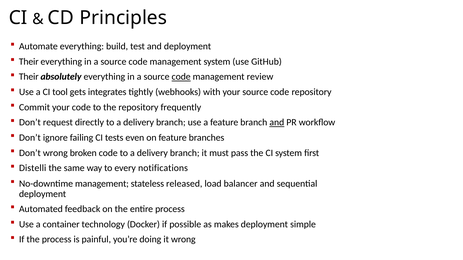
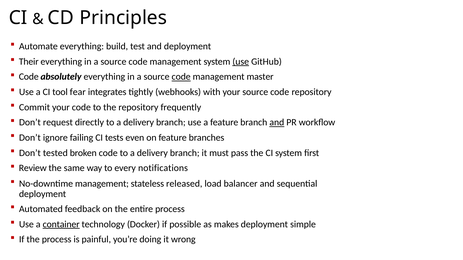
use underline: none -> present (241, 62)
Their: Their -> Code (29, 77)
review: review -> master (260, 77)
gets: gets -> fear (78, 92)
Don’t wrong: wrong -> tested (55, 153)
Distelli: Distelli -> Review (33, 168)
container underline: none -> present (61, 225)
